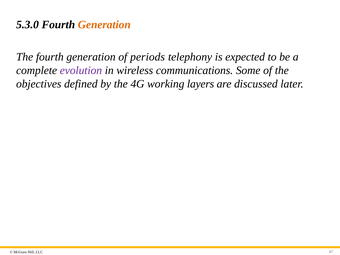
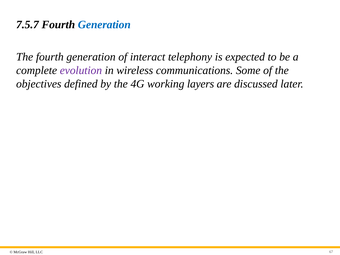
5.3.0: 5.3.0 -> 7.5.7 (27, 25)
Generation colour: orange -> blue (104, 25)
periods: periods -> interact (148, 57)
